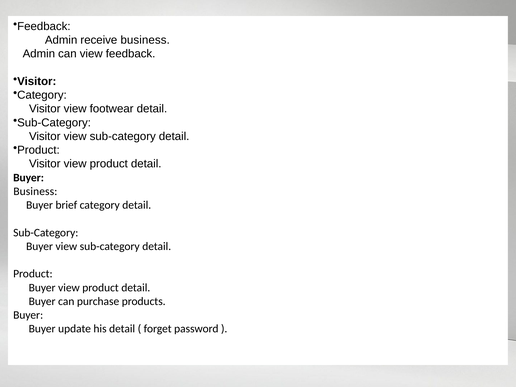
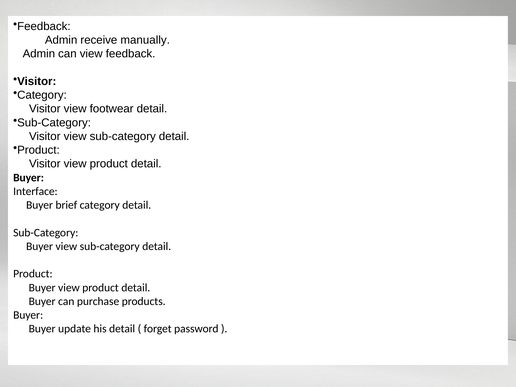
receive business: business -> manually (145, 40)
Business: Business -> Interface (35, 191)
